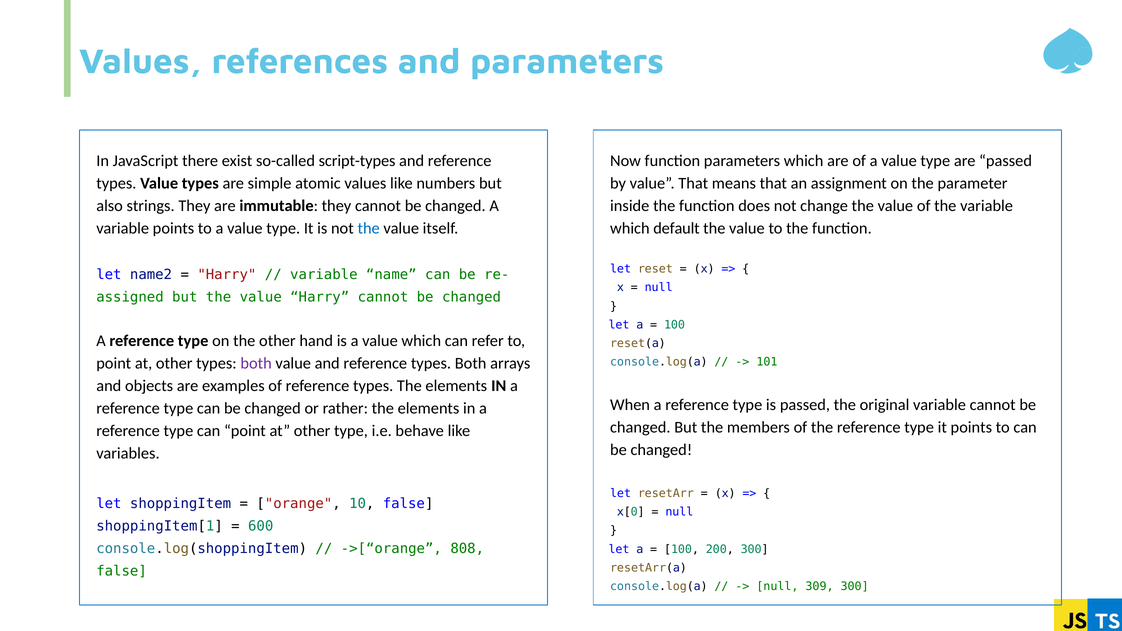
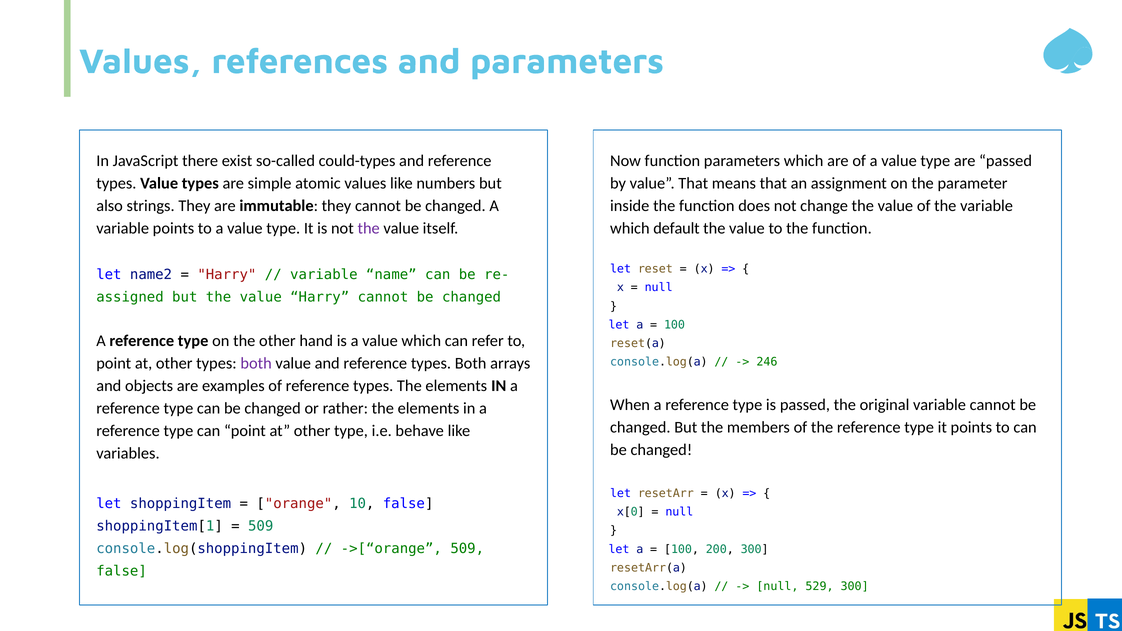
script-types: script-types -> could-types (357, 161)
the colour: blue -> purple (369, 228)
101: 101 -> 246 (767, 362)
600: 600 -> 509 (261, 526)
->[“orange 808: 808 -> 509 (467, 549)
309: 309 -> 529 (820, 587)
